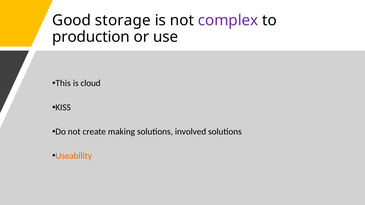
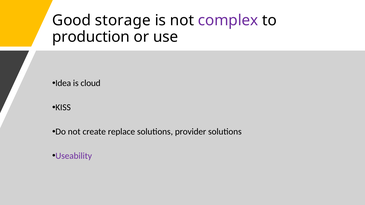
This: This -> Idea (63, 83)
making: making -> replace (121, 132)
involved: involved -> provider (191, 132)
Useability colour: orange -> purple (74, 156)
